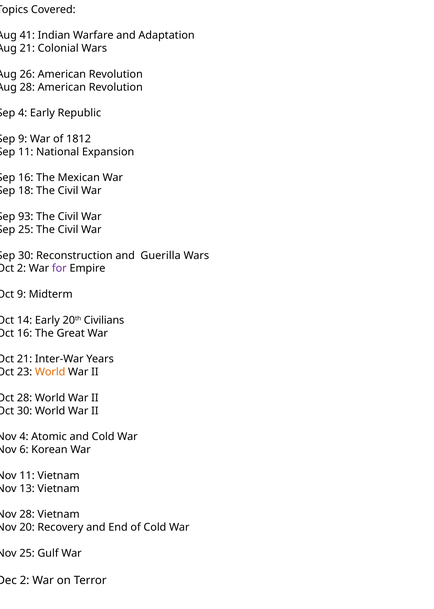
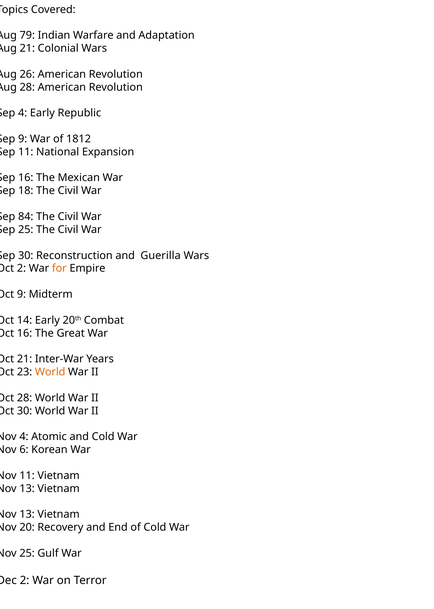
41: 41 -> 79 (27, 35)
93: 93 -> 84 (26, 217)
for colour: purple -> orange (59, 268)
Civilians: Civilians -> Combat (104, 320)
28: 28 -> 13 (27, 515)
